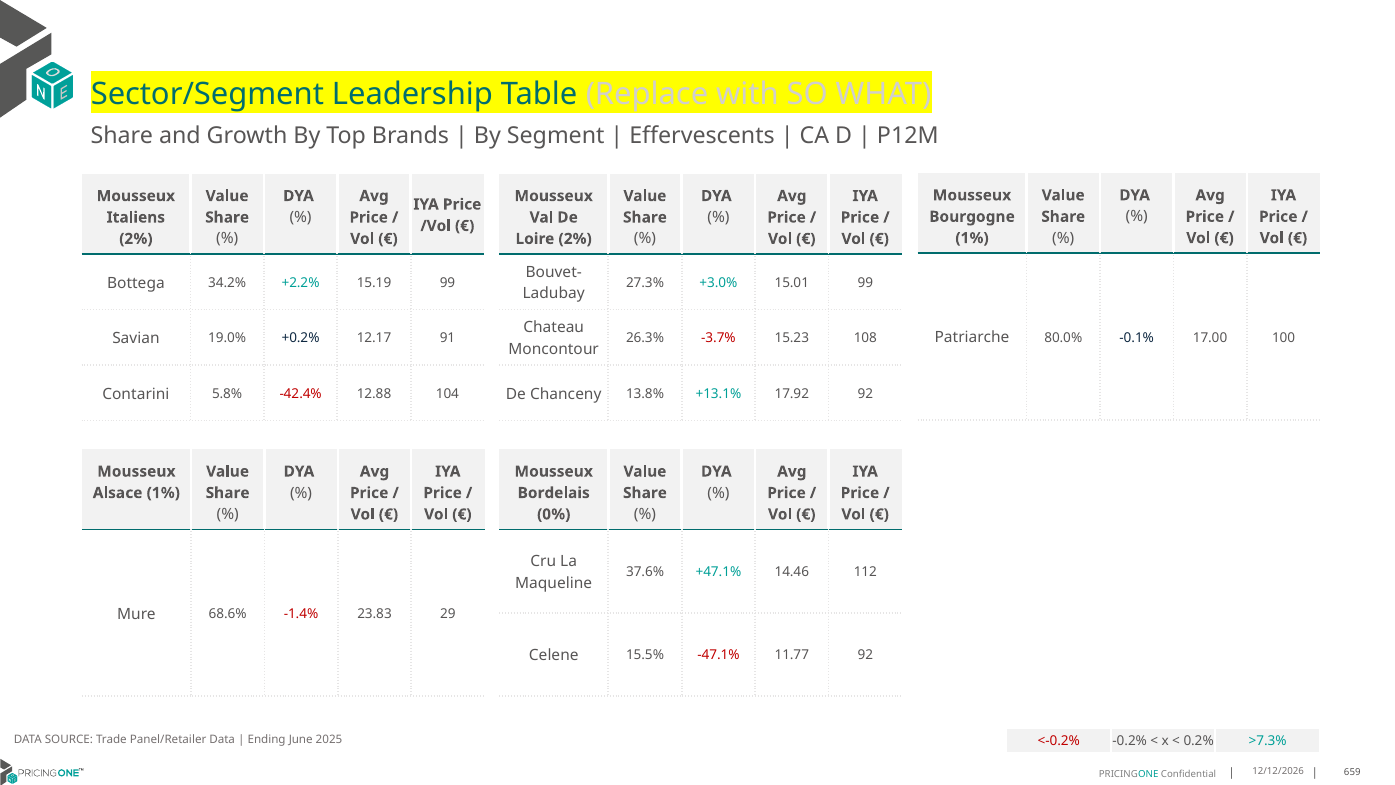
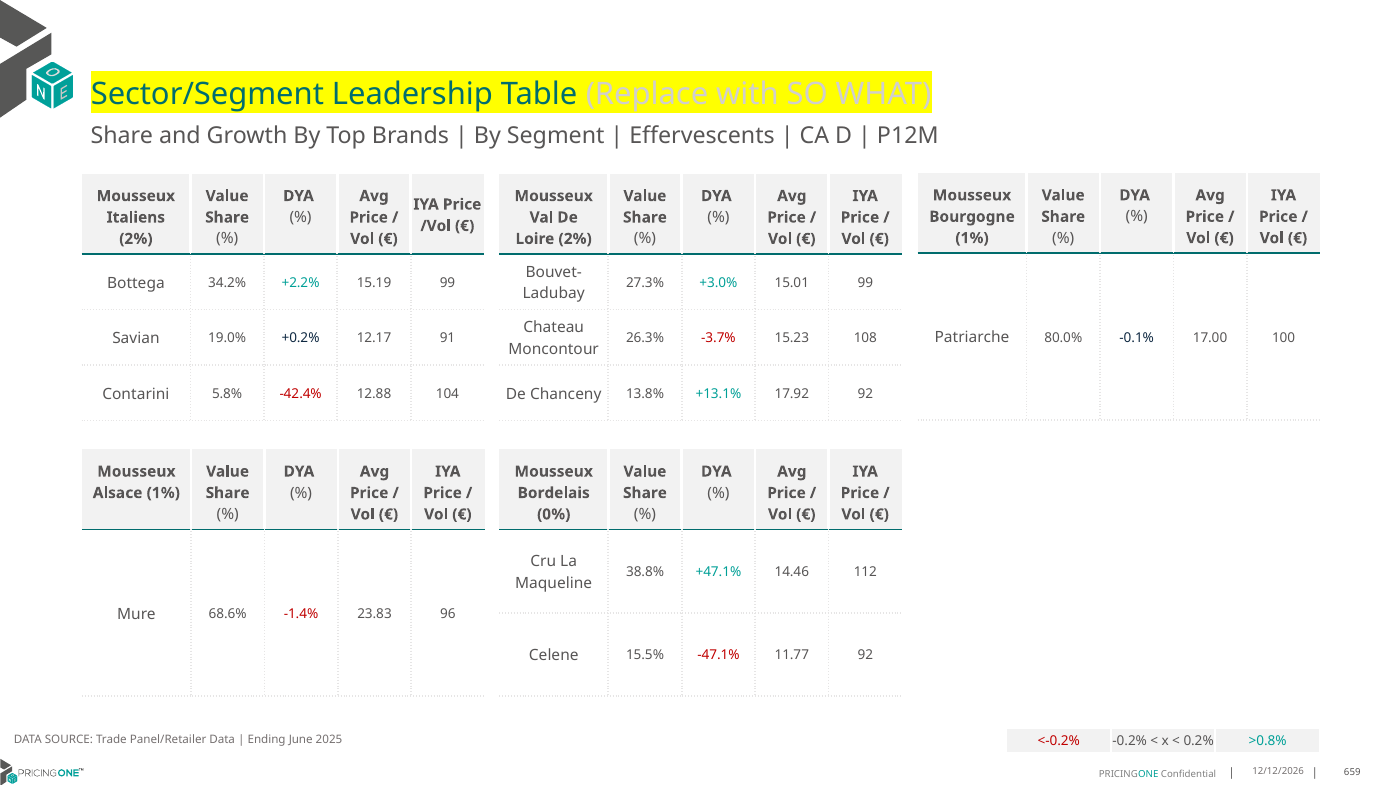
37.6%: 37.6% -> 38.8% (645, 572)
29: 29 -> 96 (448, 614)
>7.3%: >7.3% -> >0.8% (1268, 741)
